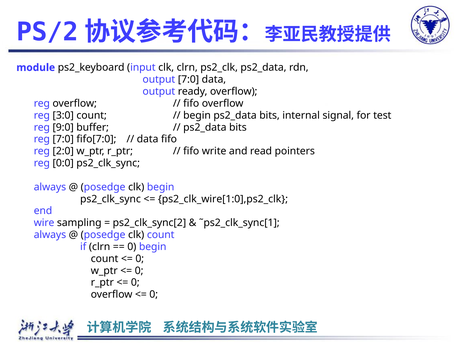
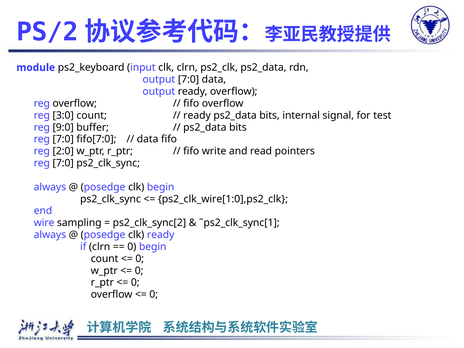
begin: begin -> ready (197, 115)
0:0: 0:0 -> 7:0 (63, 163)
clk count: count -> ready (161, 235)
